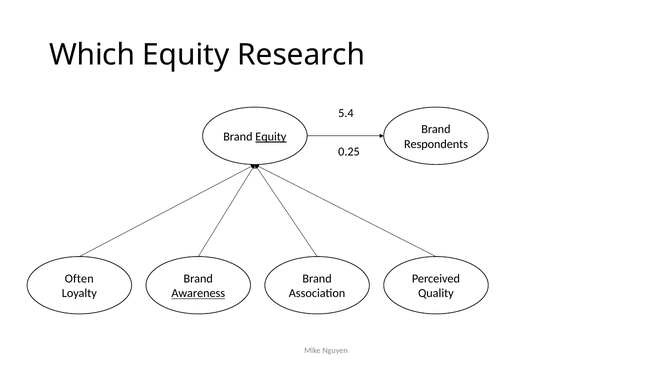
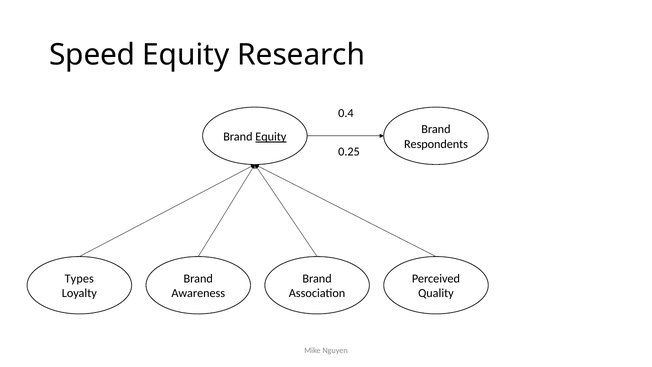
Which: Which -> Speed (92, 55)
5.4: 5.4 -> 0.4 (346, 113)
Often: Often -> Types (79, 279)
Awareness underline: present -> none (198, 293)
